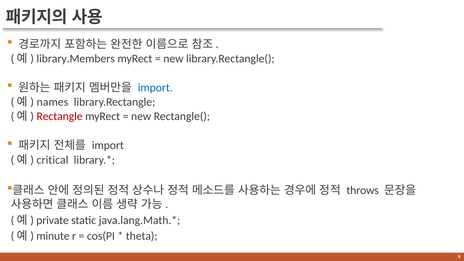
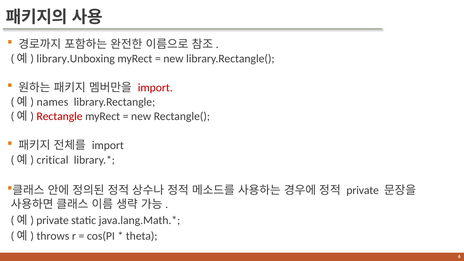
library.Members: library.Members -> library.Unboxing (76, 59)
import colour: blue -> red (155, 88)
throws: throws -> private (363, 190)
minute: minute -> throws (53, 236)
